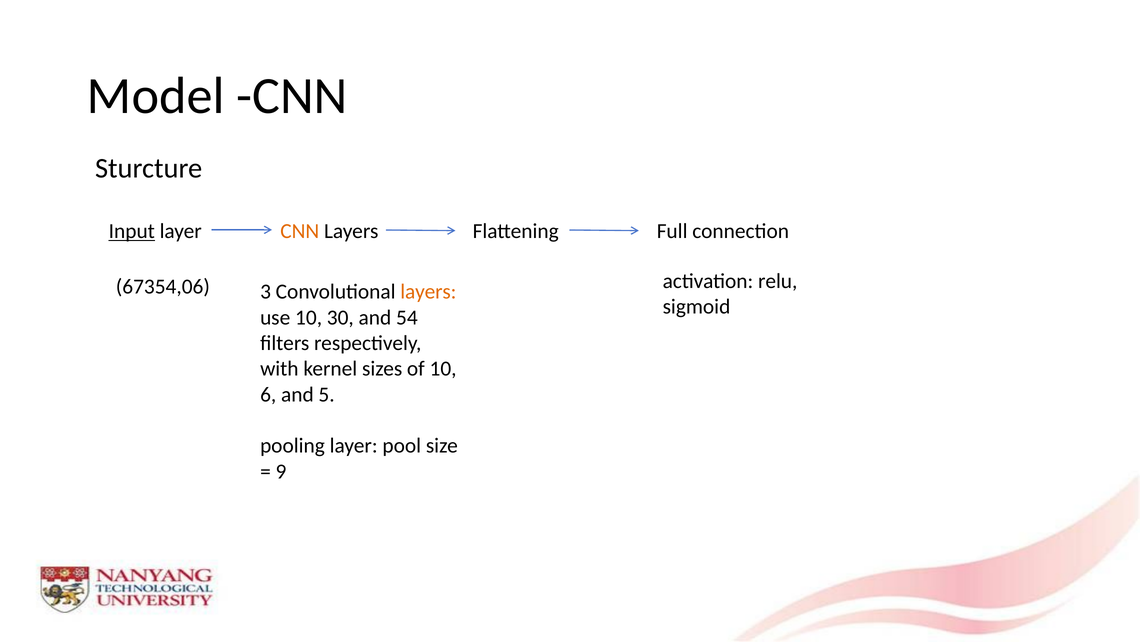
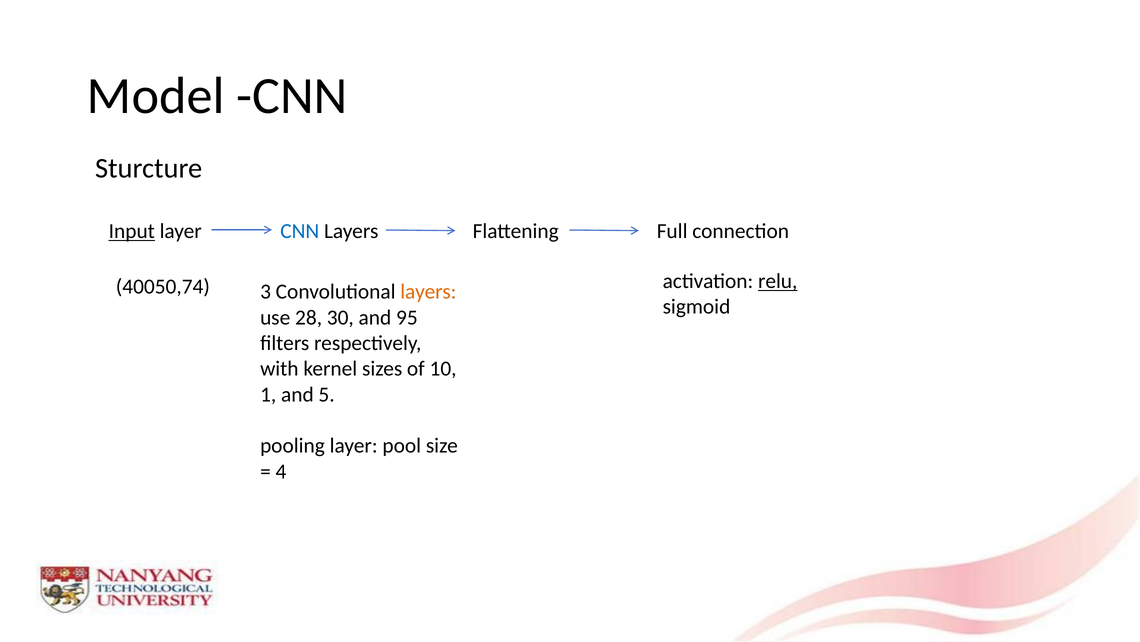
CNN colour: orange -> blue (300, 231)
relu underline: none -> present (778, 281)
67354,06: 67354,06 -> 40050,74 (163, 286)
use 10: 10 -> 28 (309, 317)
54: 54 -> 95 (407, 317)
6: 6 -> 1 (268, 394)
9: 9 -> 4 (281, 471)
